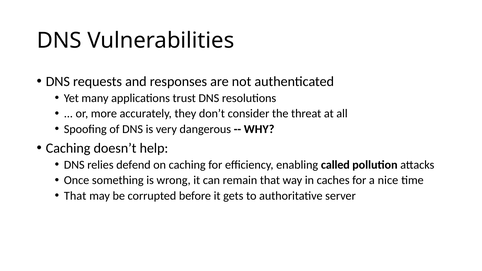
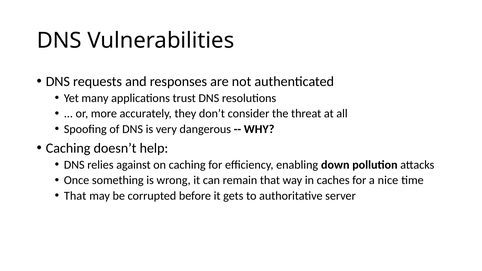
defend: defend -> against (133, 165)
called: called -> down (335, 165)
